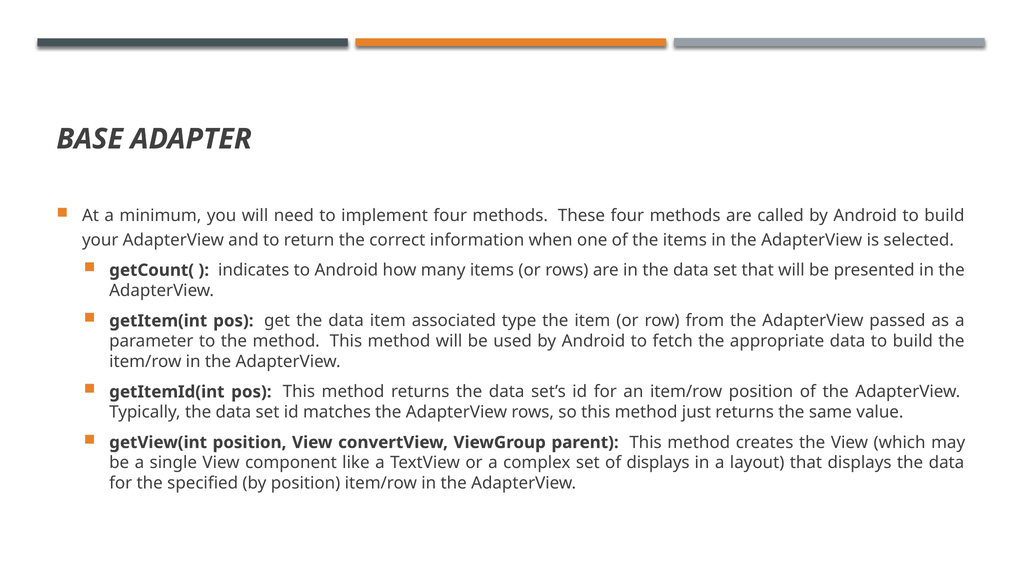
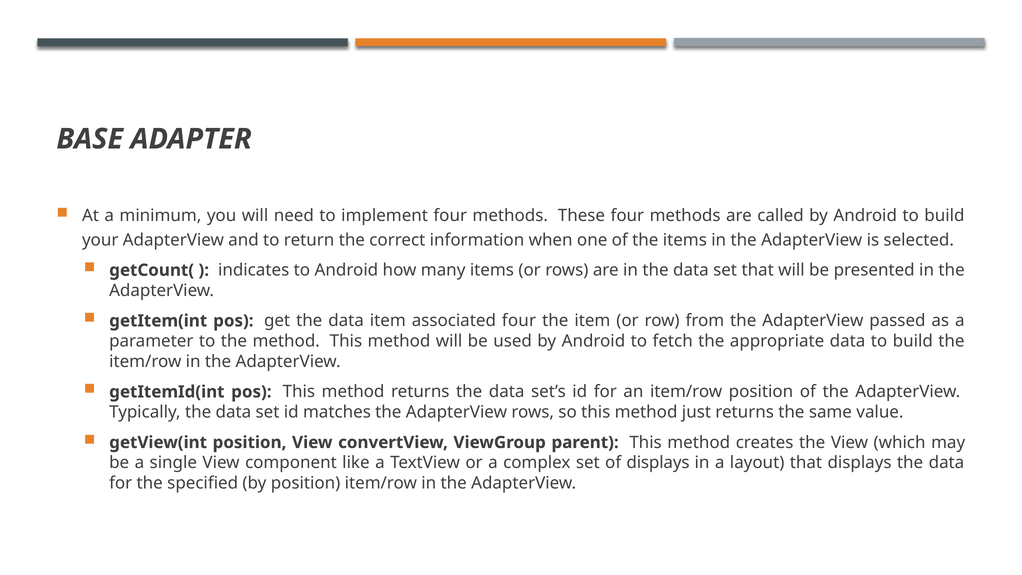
associated type: type -> four (519, 321)
